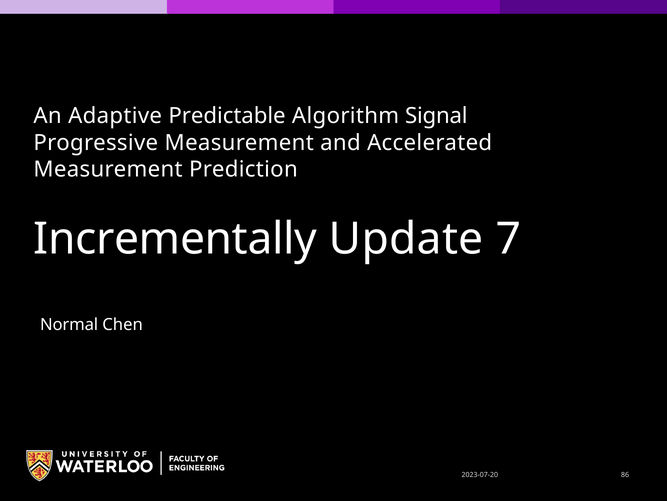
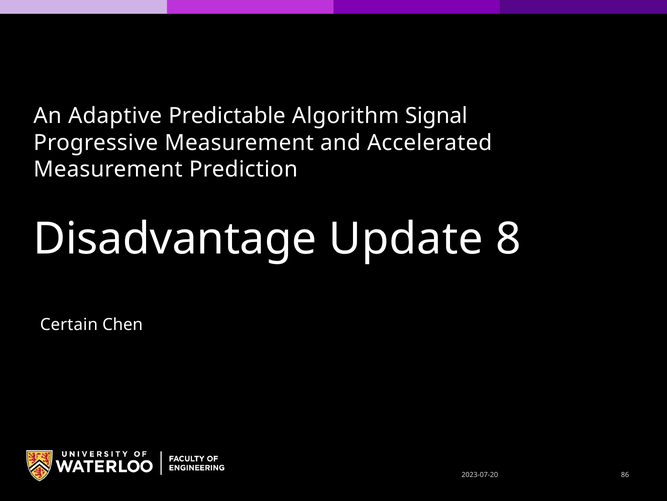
Incrementally: Incrementally -> Disadvantage (175, 239)
7: 7 -> 8 (508, 239)
Normal: Normal -> Certain (69, 324)
